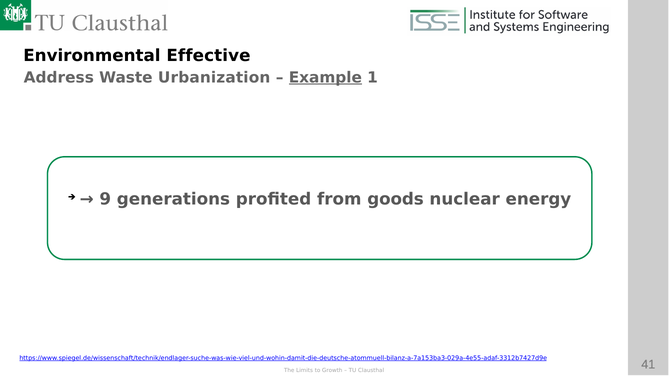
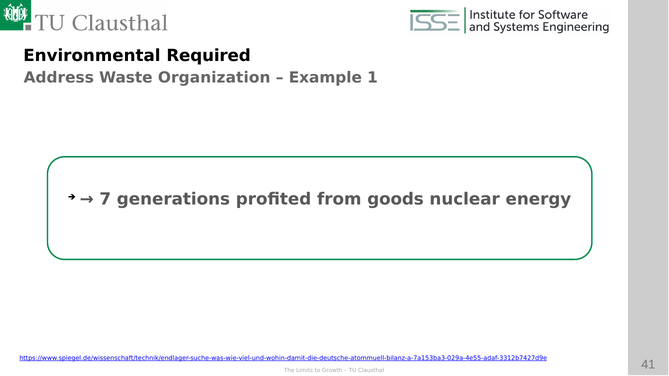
Effective: Effective -> Required (209, 56)
Urbanization: Urbanization -> Organization (214, 78)
Example underline: present -> none (325, 78)
9: 9 -> 7 (105, 199)
